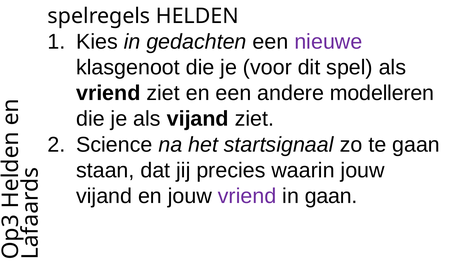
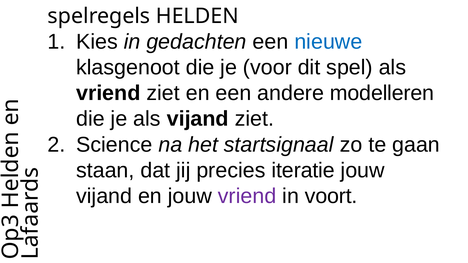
nieuwe colour: purple -> blue (328, 42)
waarin: waarin -> iteratie (303, 170)
in gaan: gaan -> voort (331, 196)
